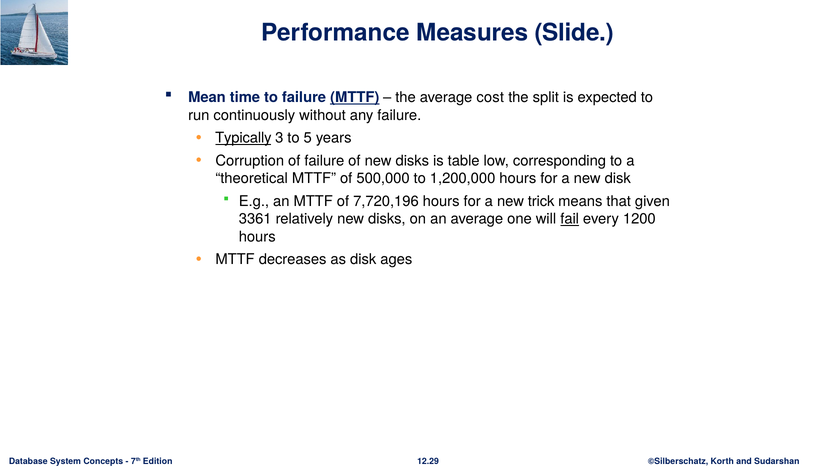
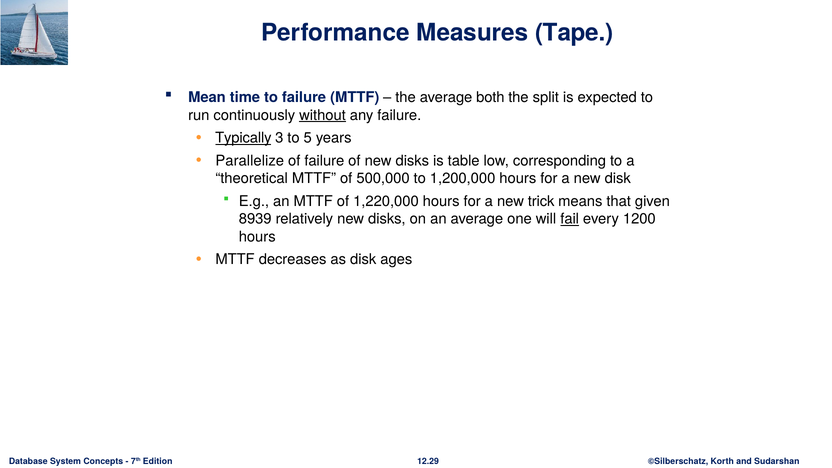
Slide: Slide -> Tape (574, 33)
MTTF underline: present -> none (355, 97)
cost: cost -> both (490, 97)
without underline: none -> present (323, 115)
Corruption: Corruption -> Parallelize (250, 161)
7,720,196: 7,720,196 -> 1,220,000 (386, 201)
3361: 3361 -> 8939 (255, 219)
